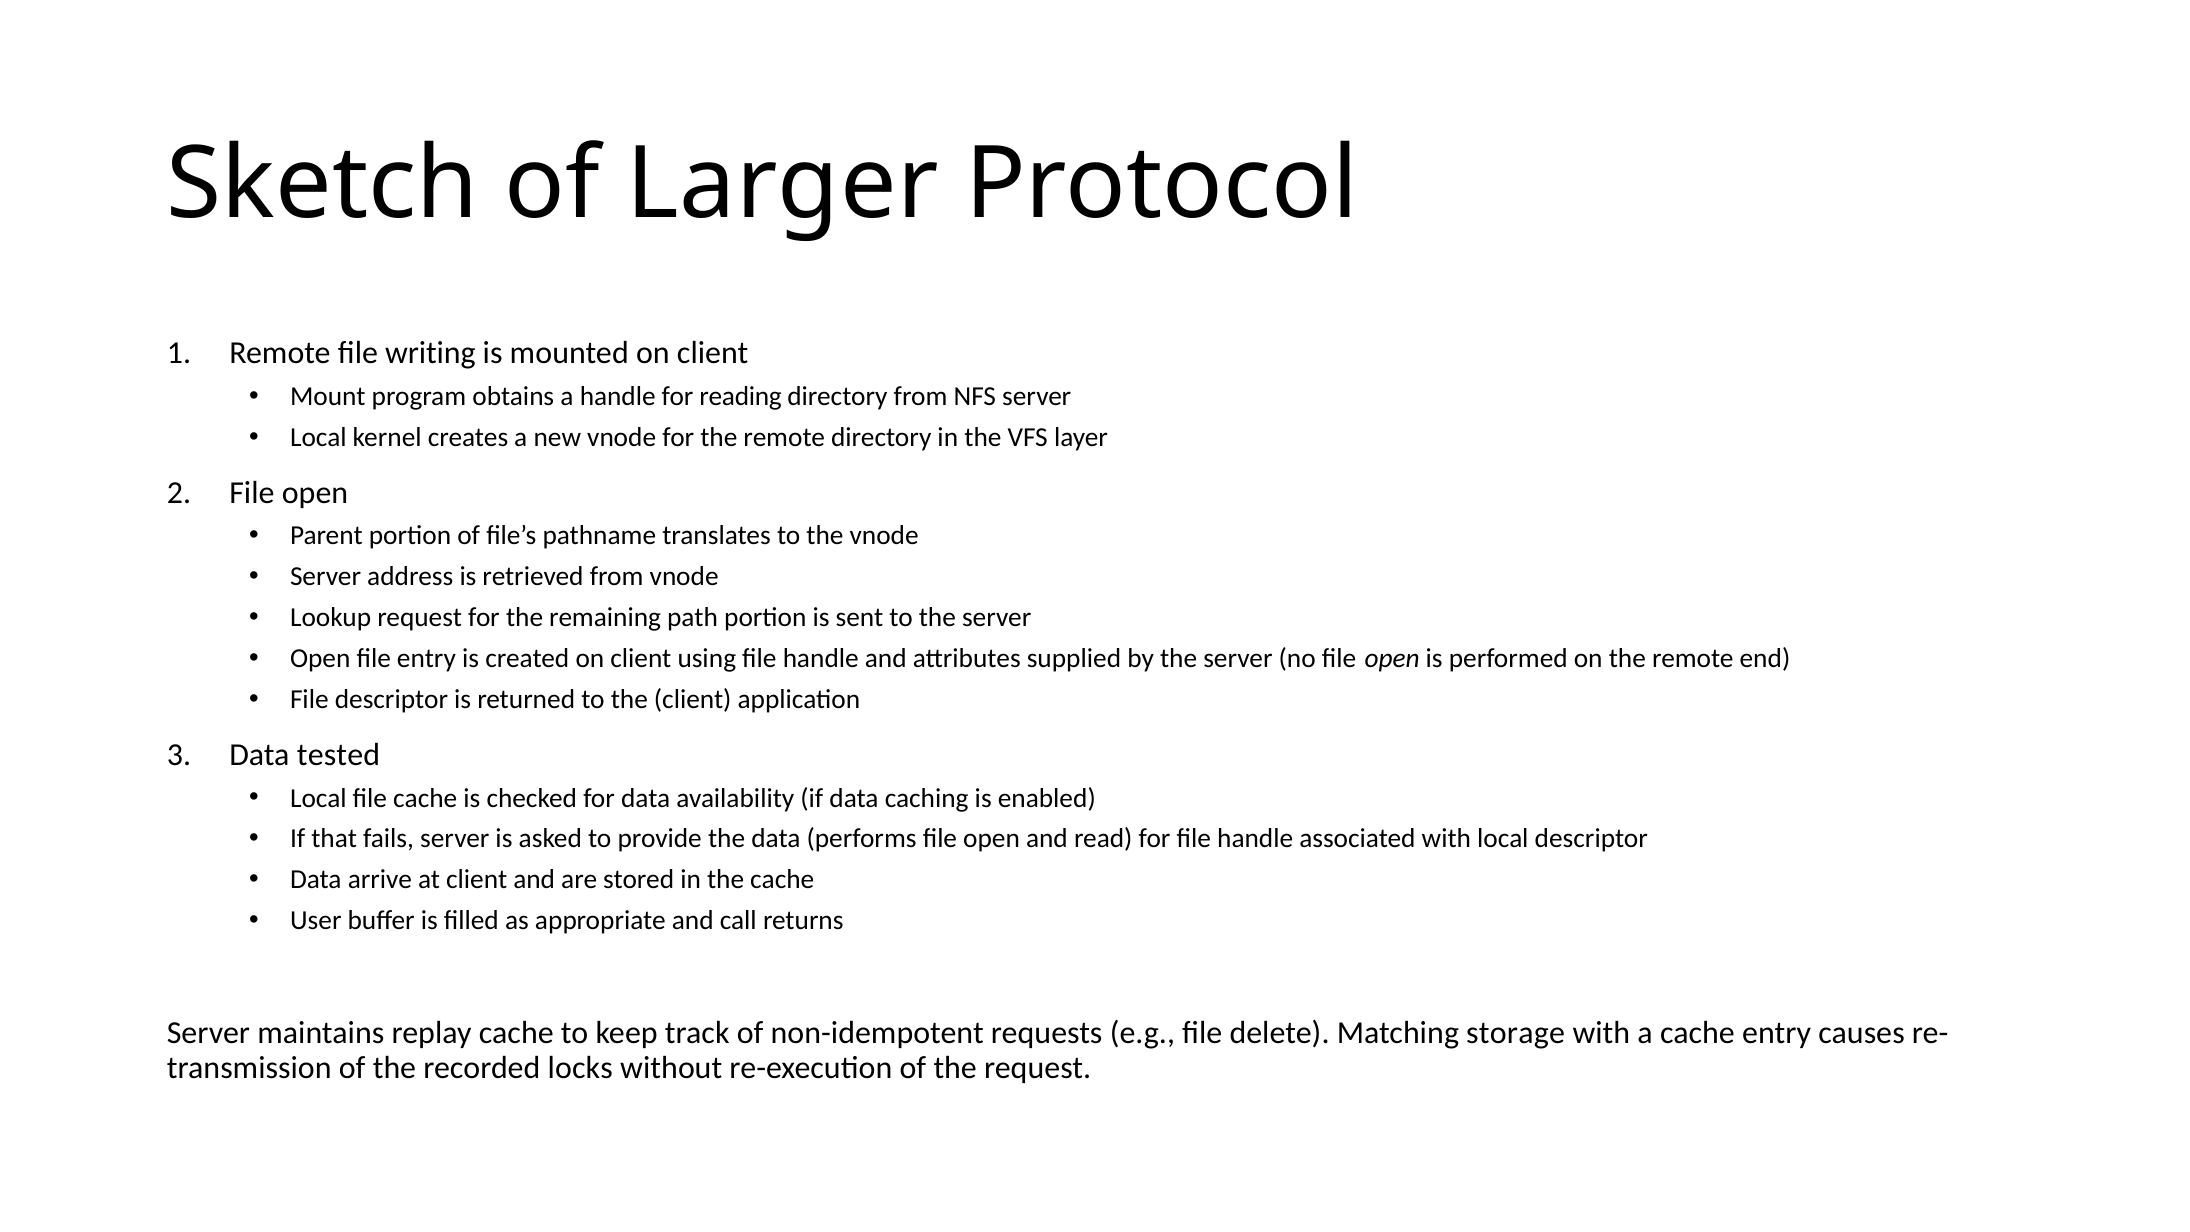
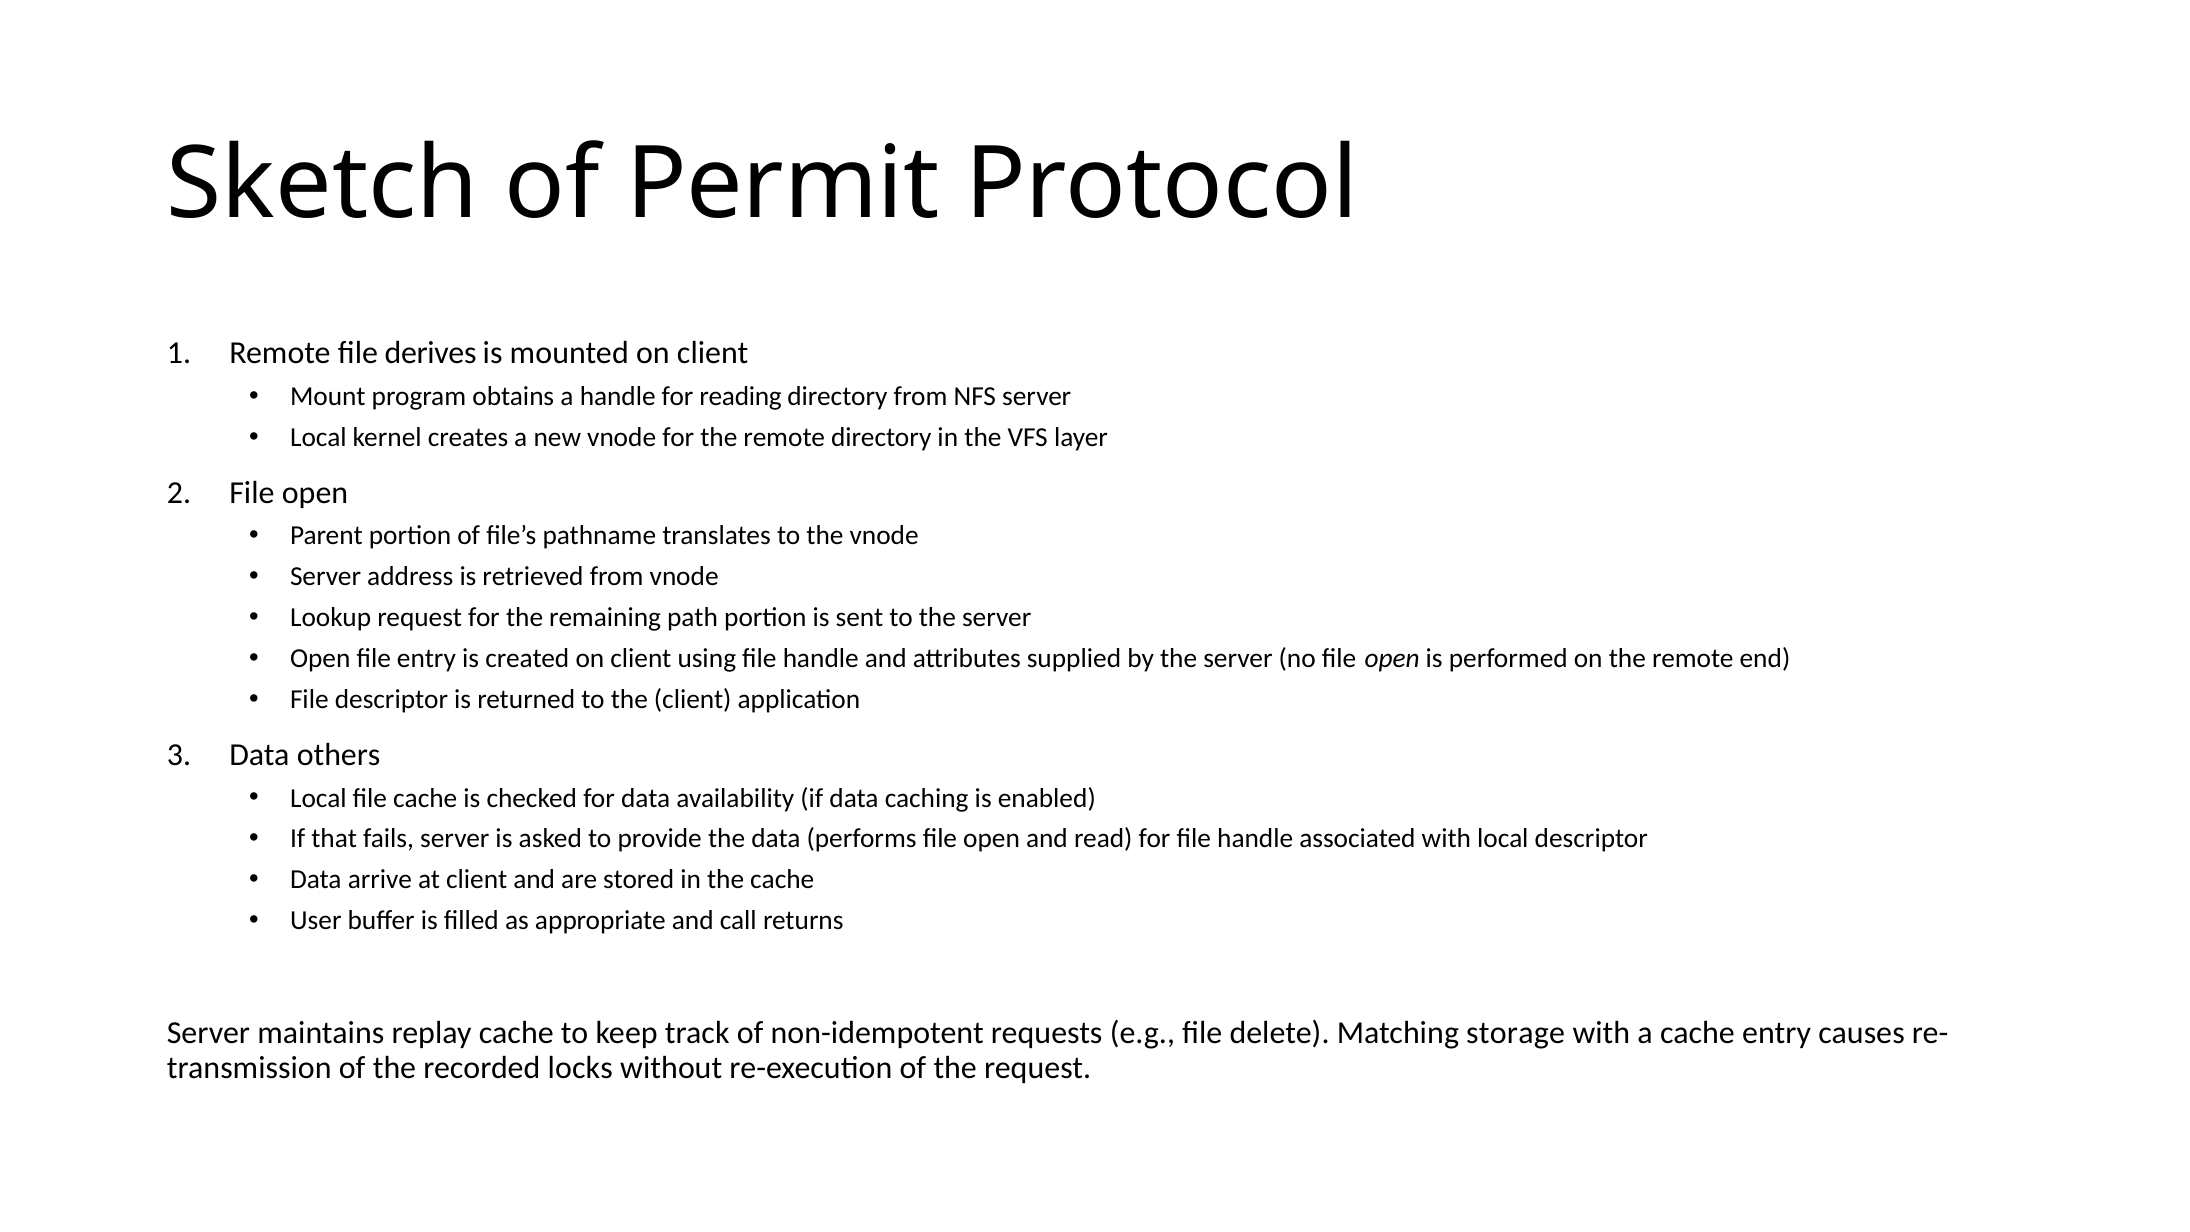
Larger: Larger -> Permit (783, 184)
writing: writing -> derives (431, 353)
tested: tested -> others (339, 754)
